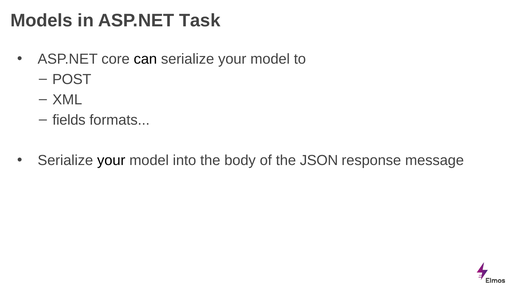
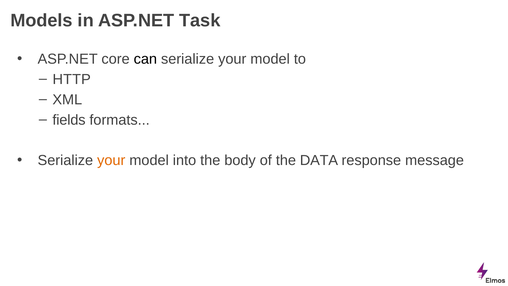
POST: POST -> HTTP (72, 79)
your colour: black -> orange (111, 160)
JSON: JSON -> DATA (319, 160)
